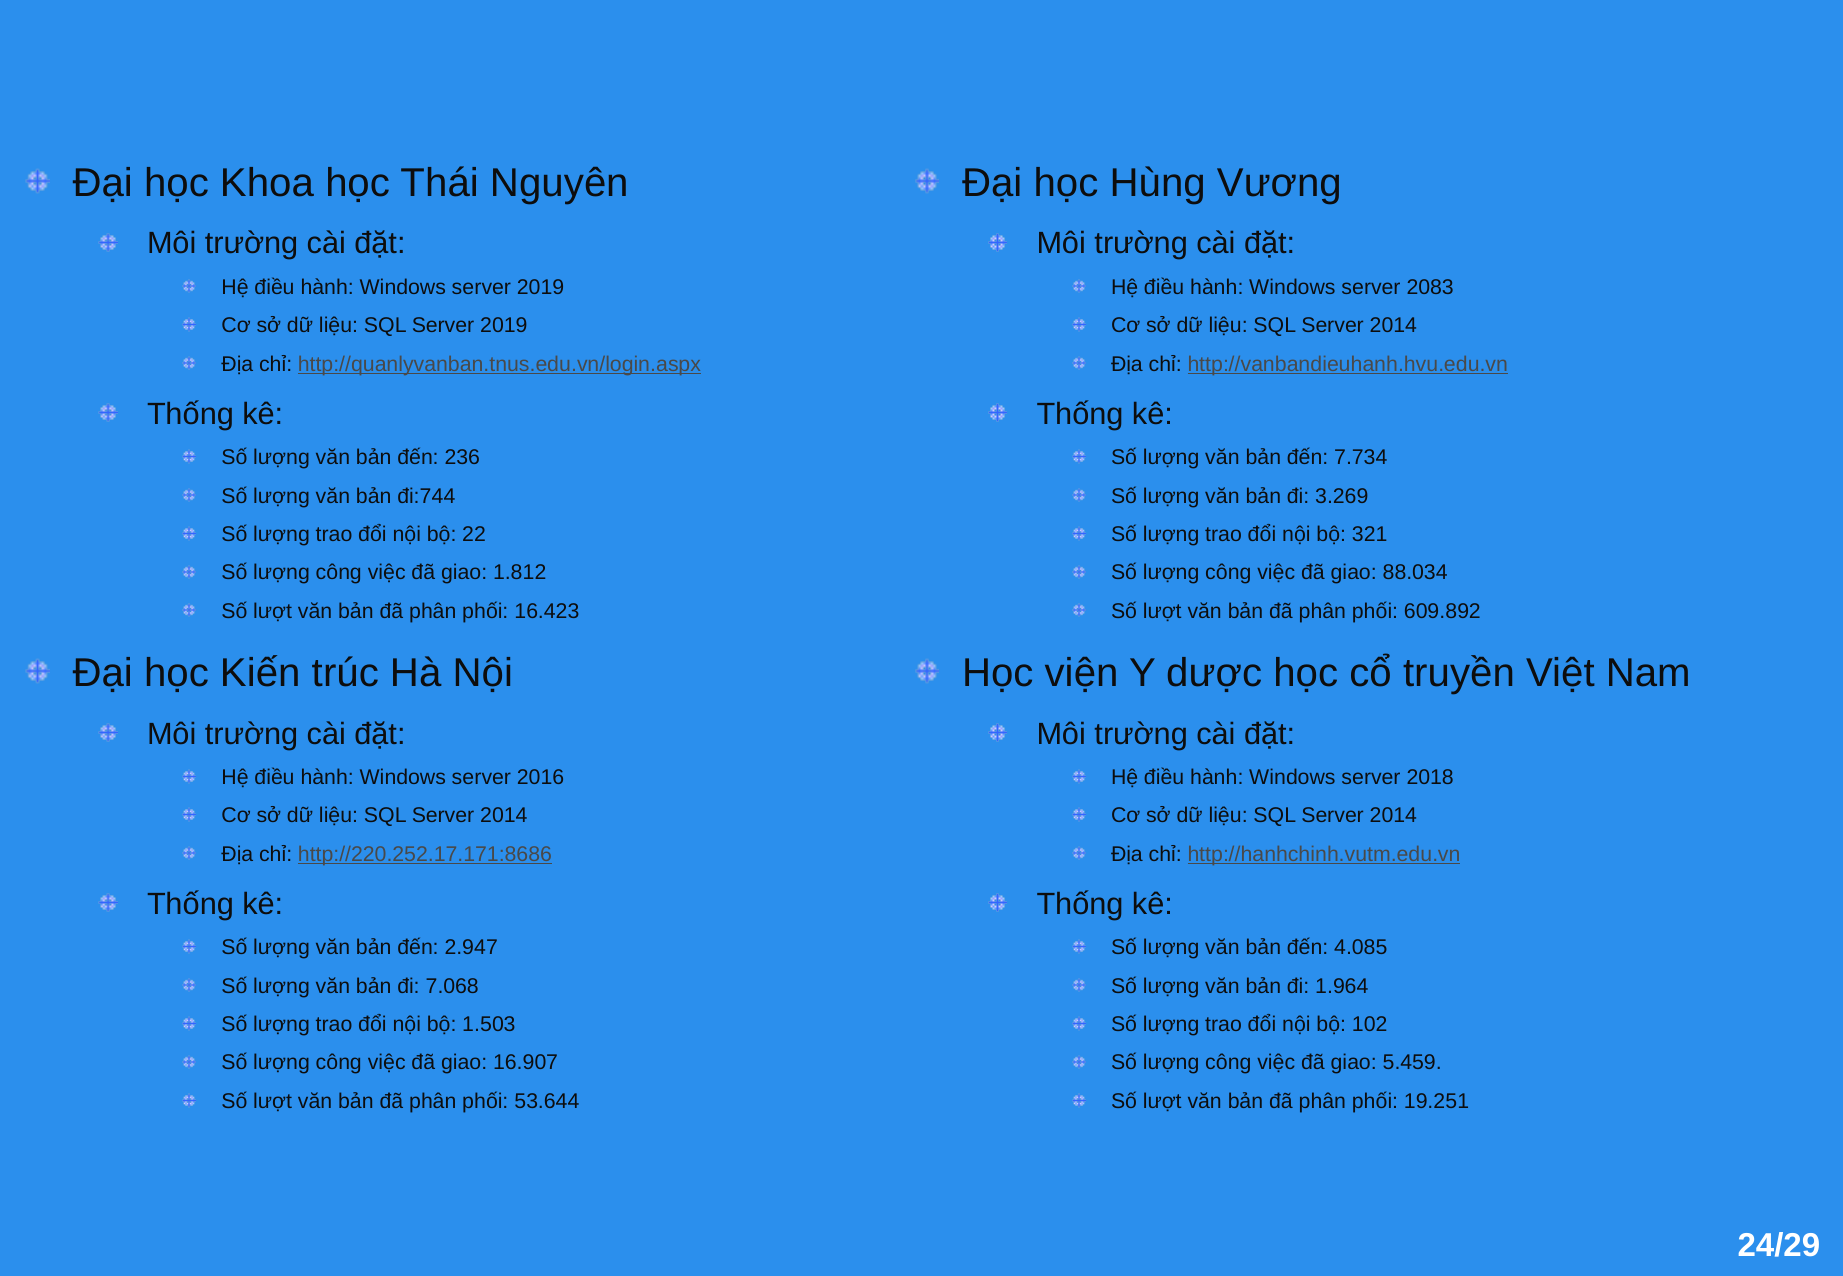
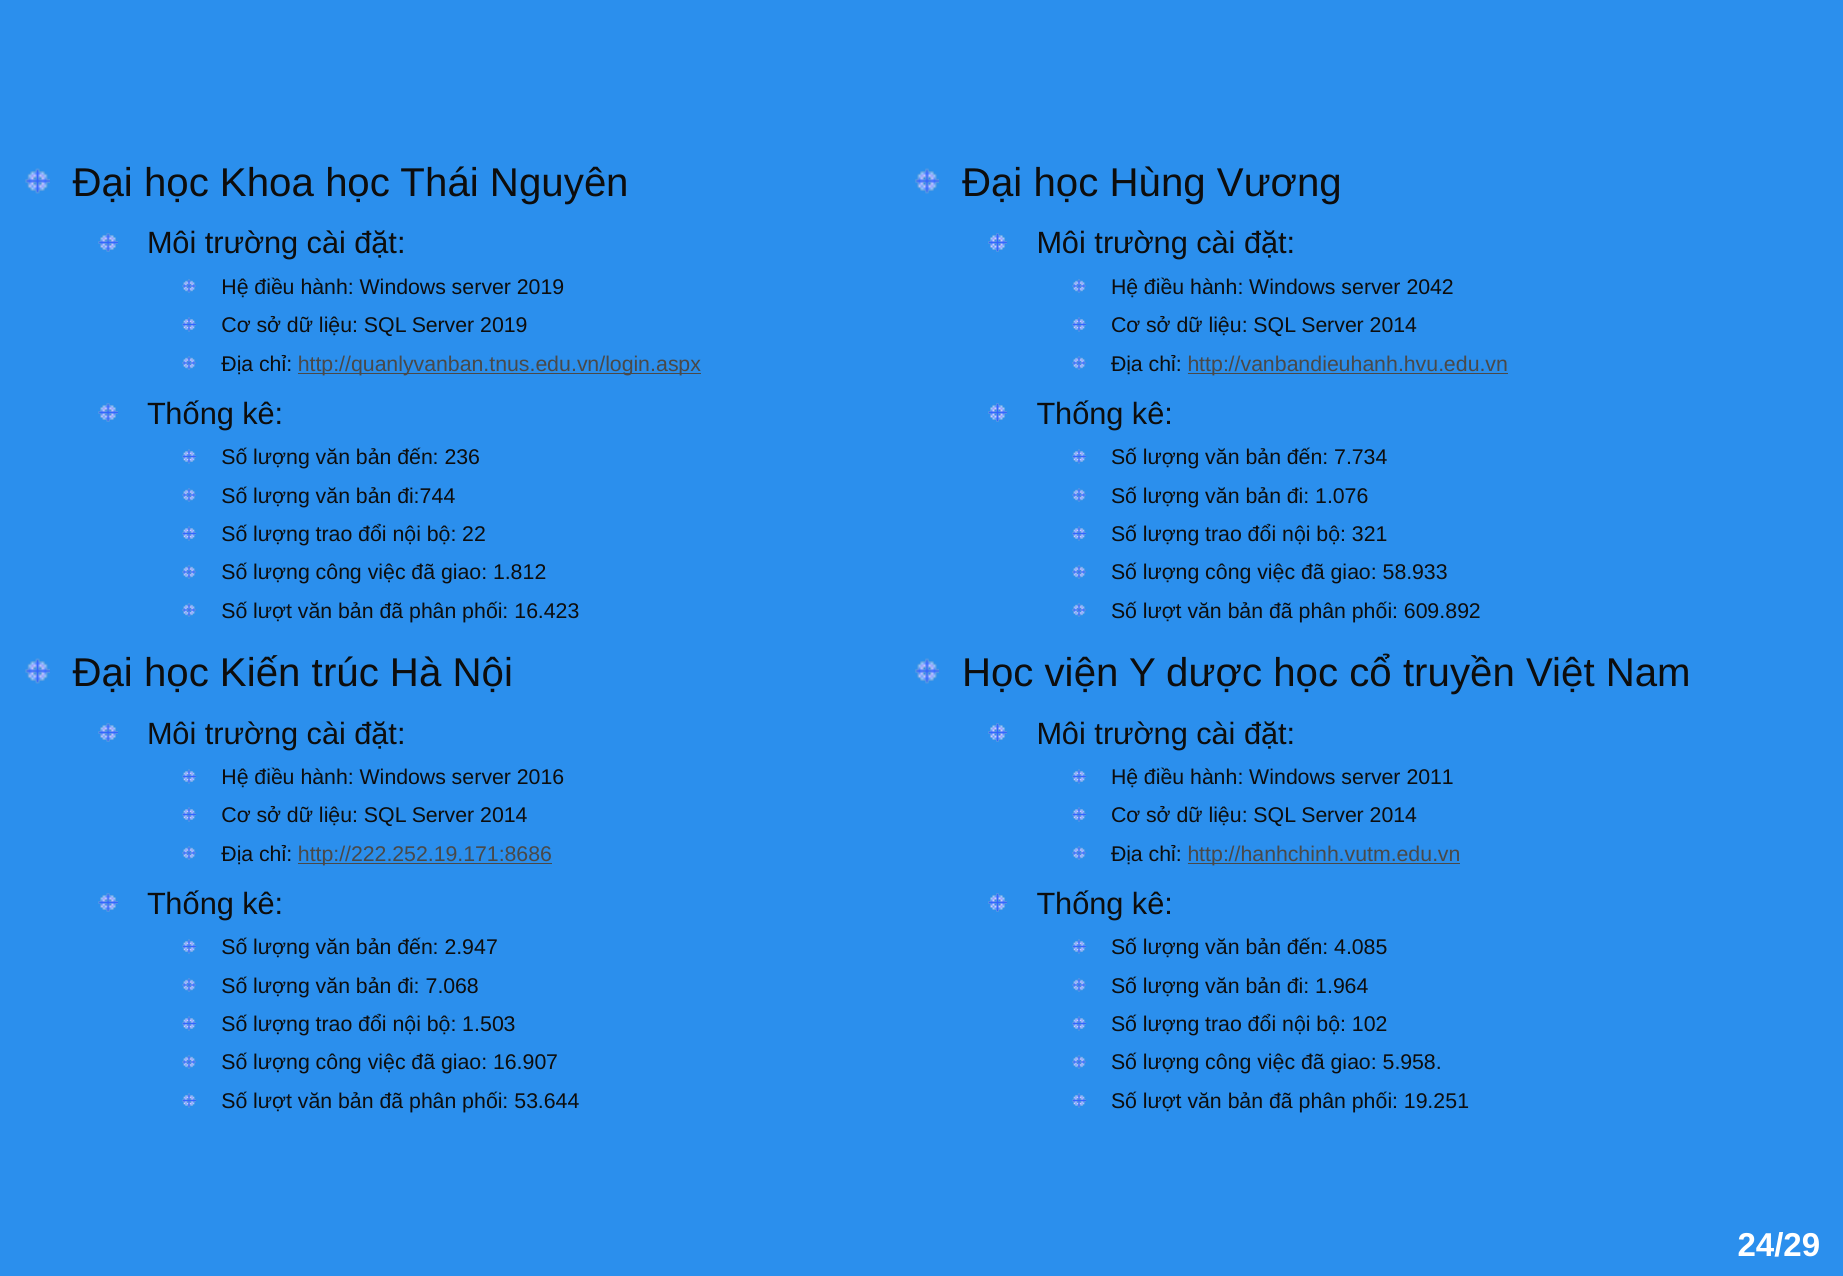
2083: 2083 -> 2042 (1430, 287)
3.269: 3.269 -> 1.076 (1342, 496)
88.034: 88.034 -> 58.933 (1415, 573)
2018: 2018 -> 2011 (1430, 777)
http://220.252.17.171:8686: http://220.252.17.171:8686 -> http://222.252.19.171:8686 (425, 854)
5.459: 5.459 -> 5.958 (1412, 1063)
